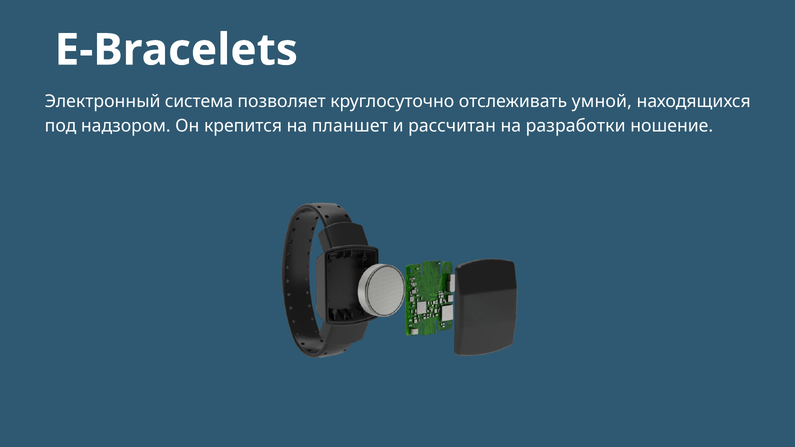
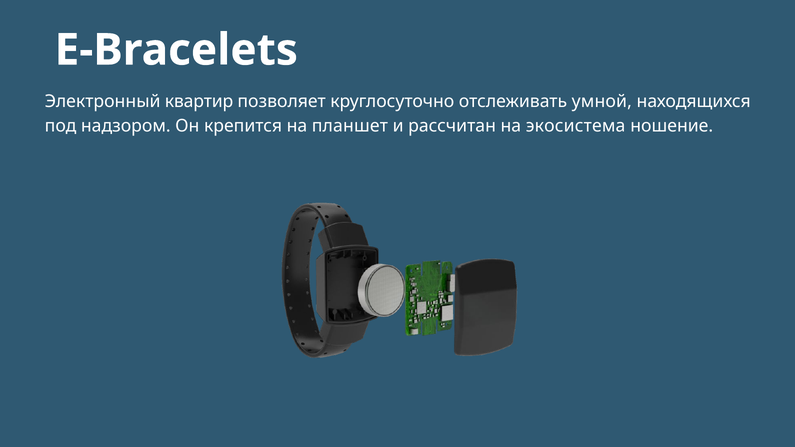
система: система -> квартир (199, 101)
разработки: разработки -> экосистема (576, 126)
